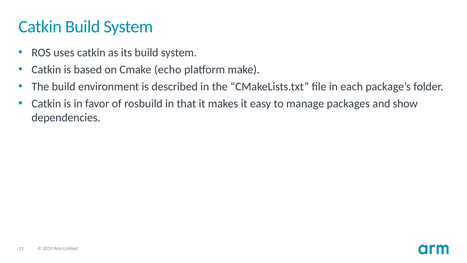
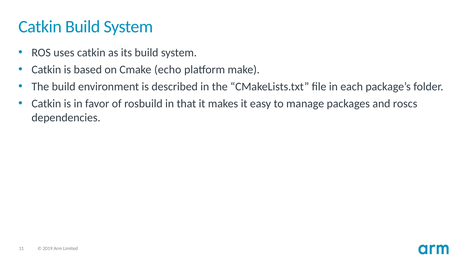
show: show -> roscs (405, 103)
